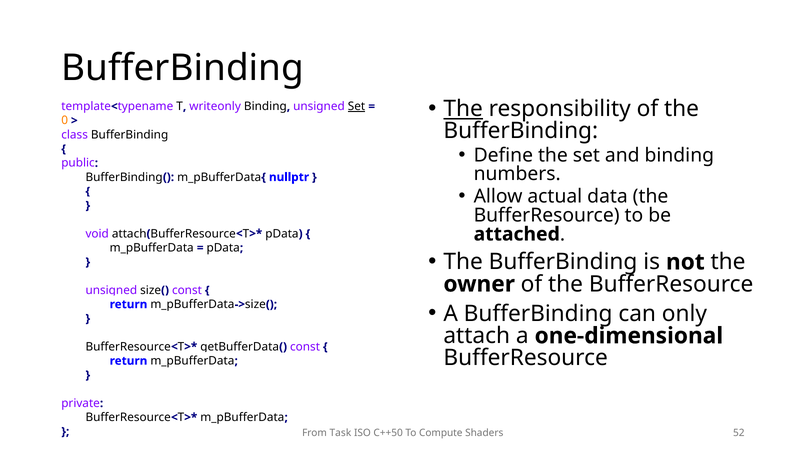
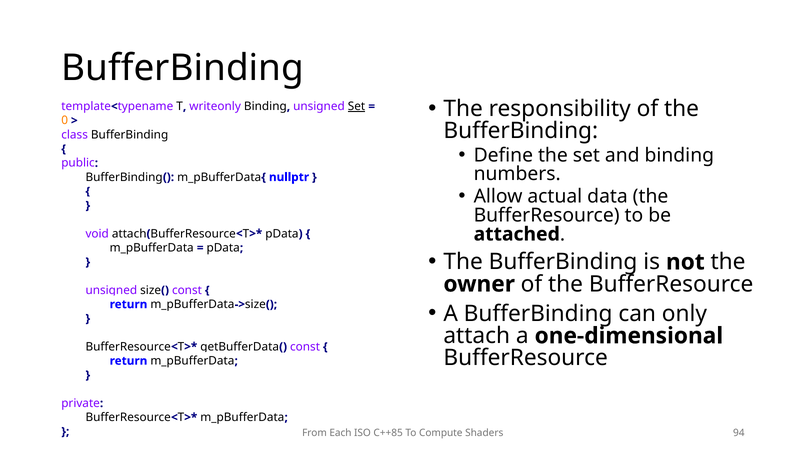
The underline: present -> none (463, 109)
Task: Task -> Each (340, 432)
C++50: C++50 -> C++85 (388, 432)
52: 52 -> 94 (739, 432)
